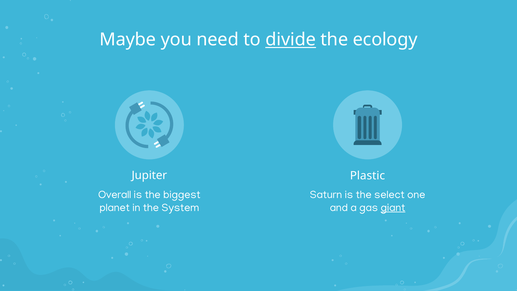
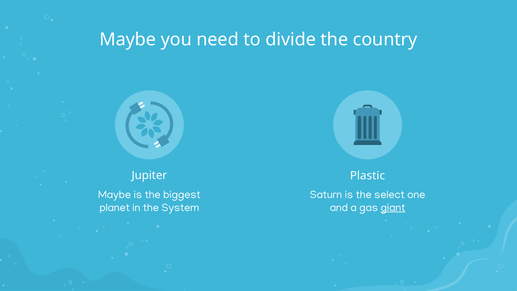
divide underline: present -> none (291, 40)
ecology: ecology -> country (385, 40)
Overall: Overall -> Maybe (115, 194)
